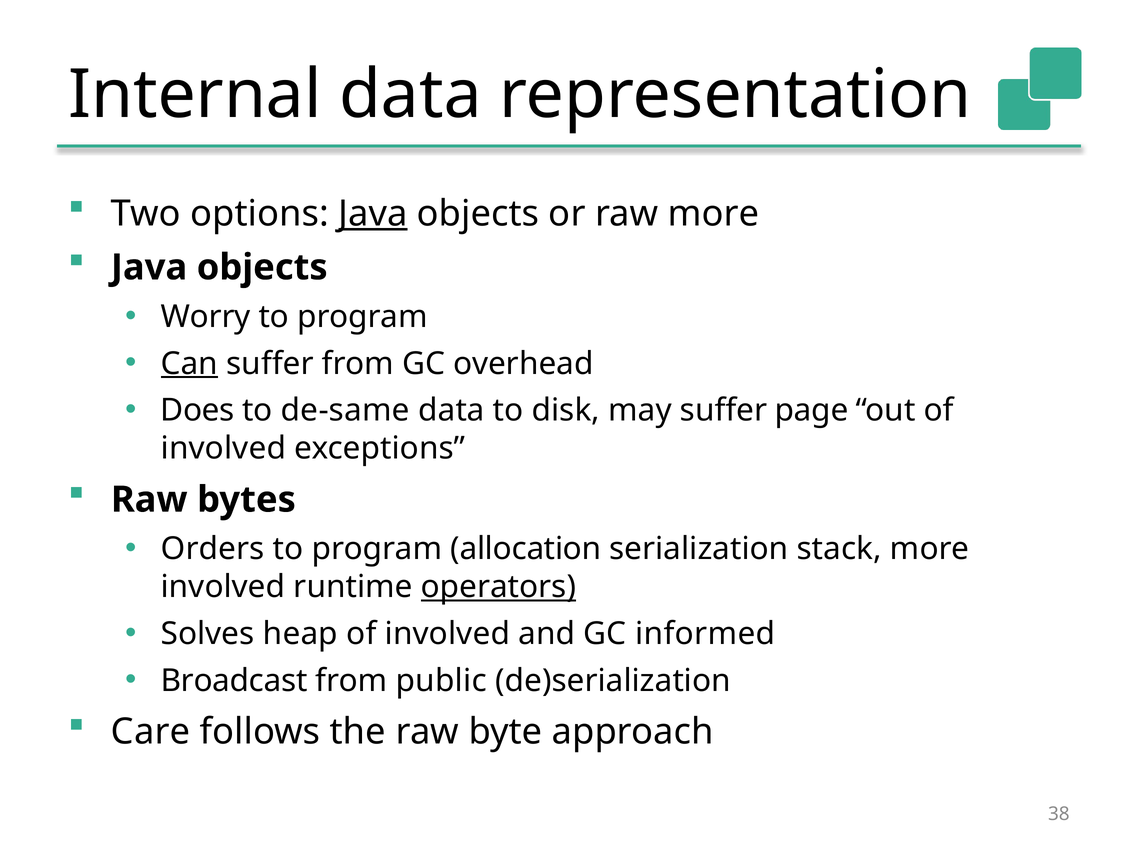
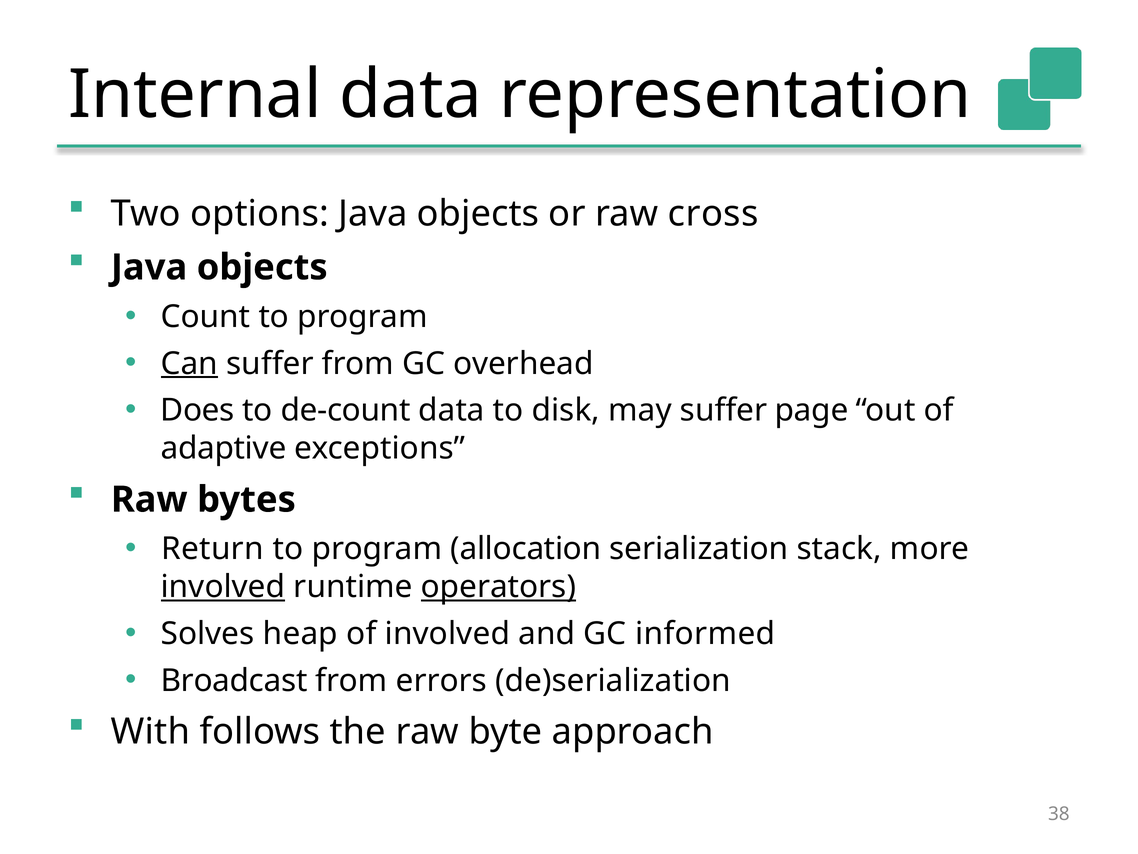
Java underline: present -> none (373, 214)
raw more: more -> cross (713, 214)
Worry: Worry -> Count (205, 317)
de-same: de-same -> de-count (346, 410)
involved: involved -> adaptive (224, 448)
Orders: Orders -> Return (213, 549)
involved underline: none -> present (223, 587)
public: public -> errors (441, 680)
Care: Care -> With (151, 731)
